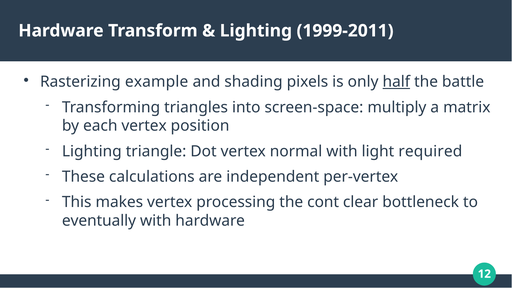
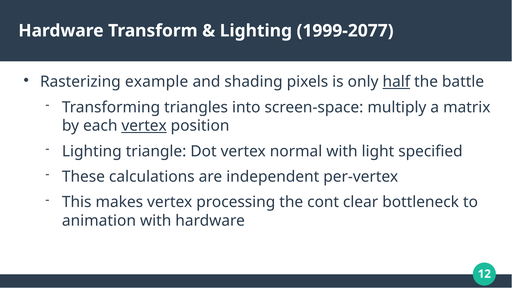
1999-2011: 1999-2011 -> 1999-2077 (345, 31)
vertex underline: none -> present (144, 126)
required: required -> specified (430, 151)
eventually: eventually -> animation (99, 221)
